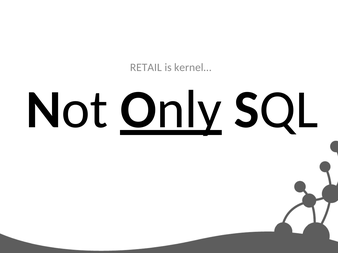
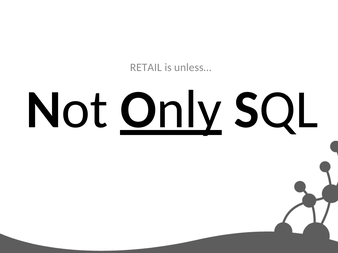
kernel…: kernel… -> unless… (193, 67)
